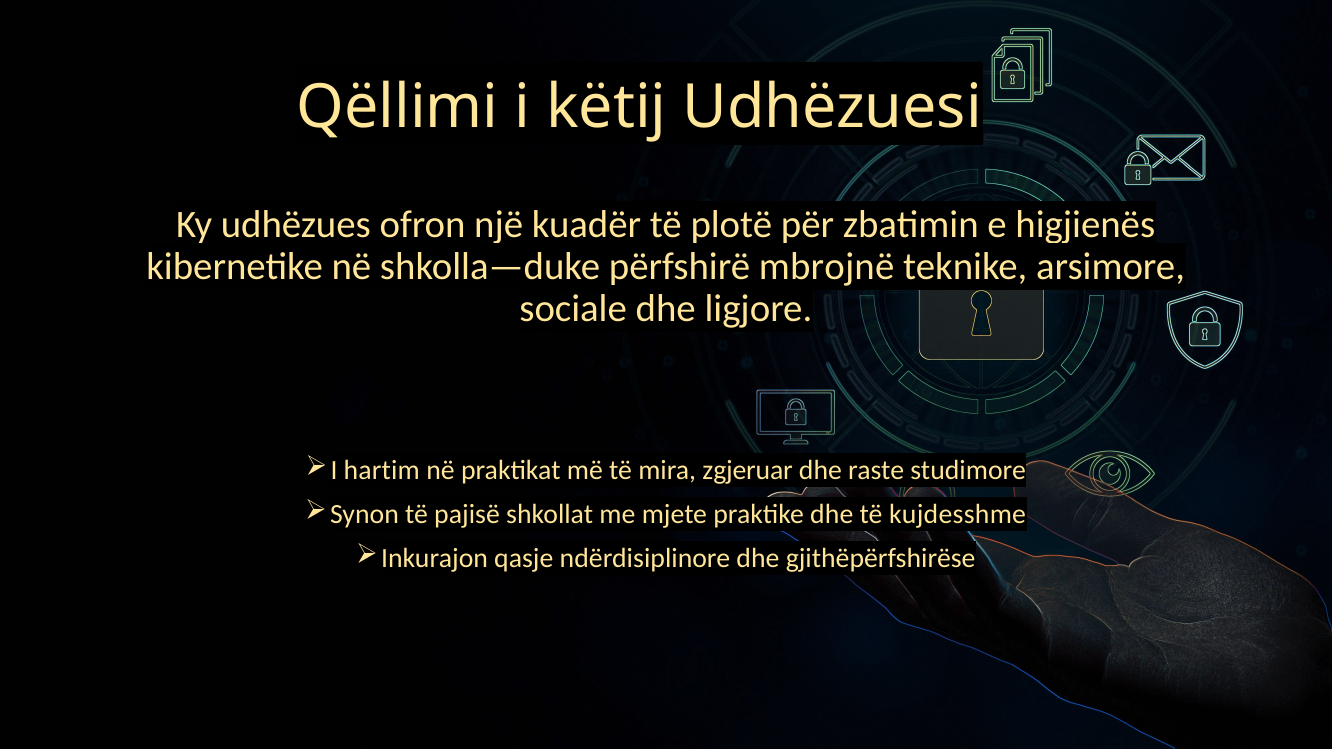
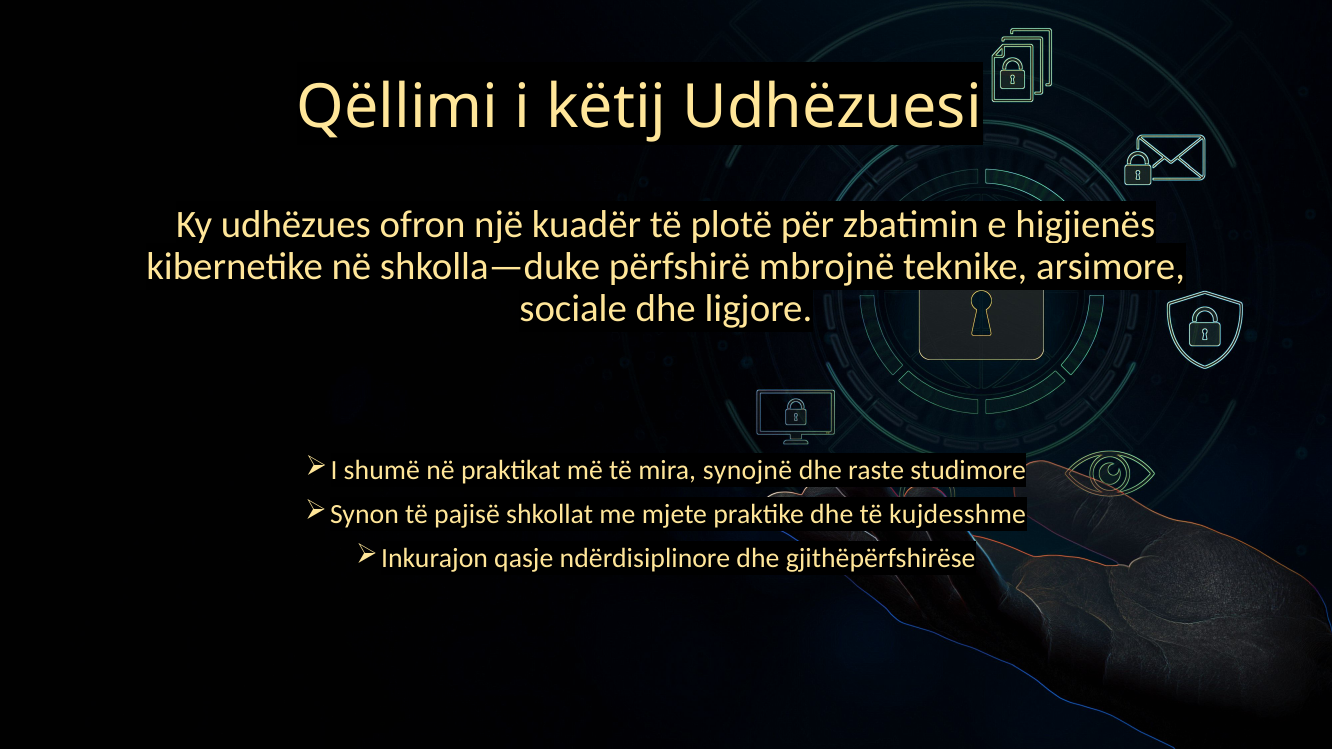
hartim: hartim -> shumë (382, 471)
zgjeruar: zgjeruar -> synojnë (747, 471)
